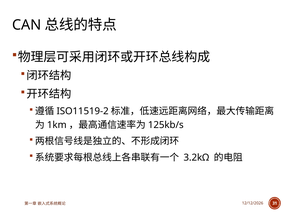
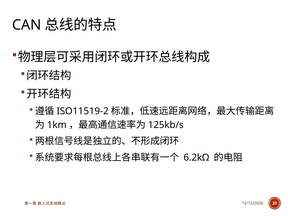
3.2kΩ: 3.2kΩ -> 6.2kΩ (196, 157)
